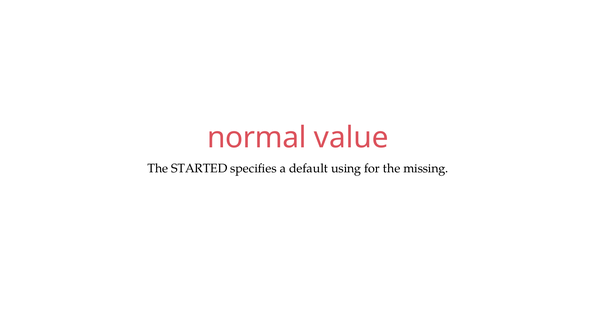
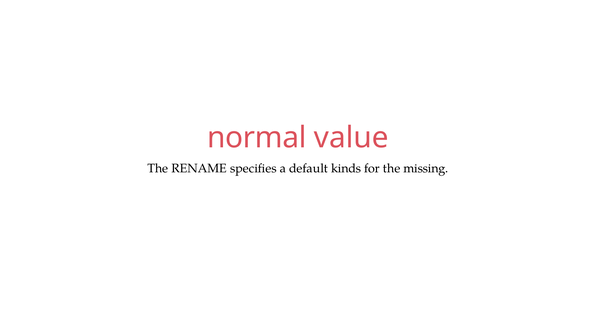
STARTED: STARTED -> RENAME (199, 168)
using: using -> kinds (346, 168)
